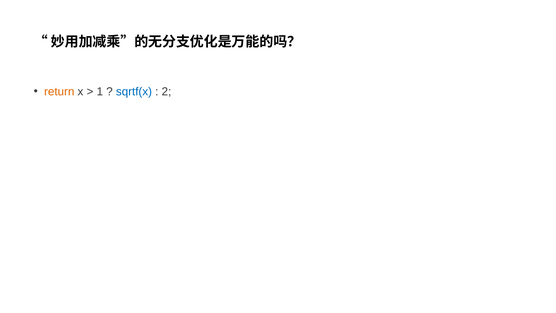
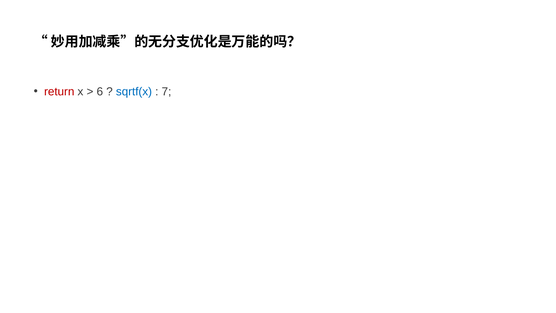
return colour: orange -> red (59, 92)
1: 1 -> 6 (100, 92)
2: 2 -> 7 (166, 92)
